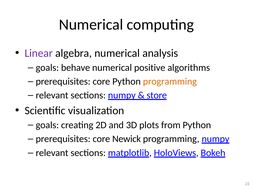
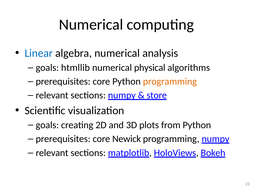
Linear colour: purple -> blue (39, 53)
behave: behave -> htmllib (75, 68)
positive: positive -> physical (150, 68)
